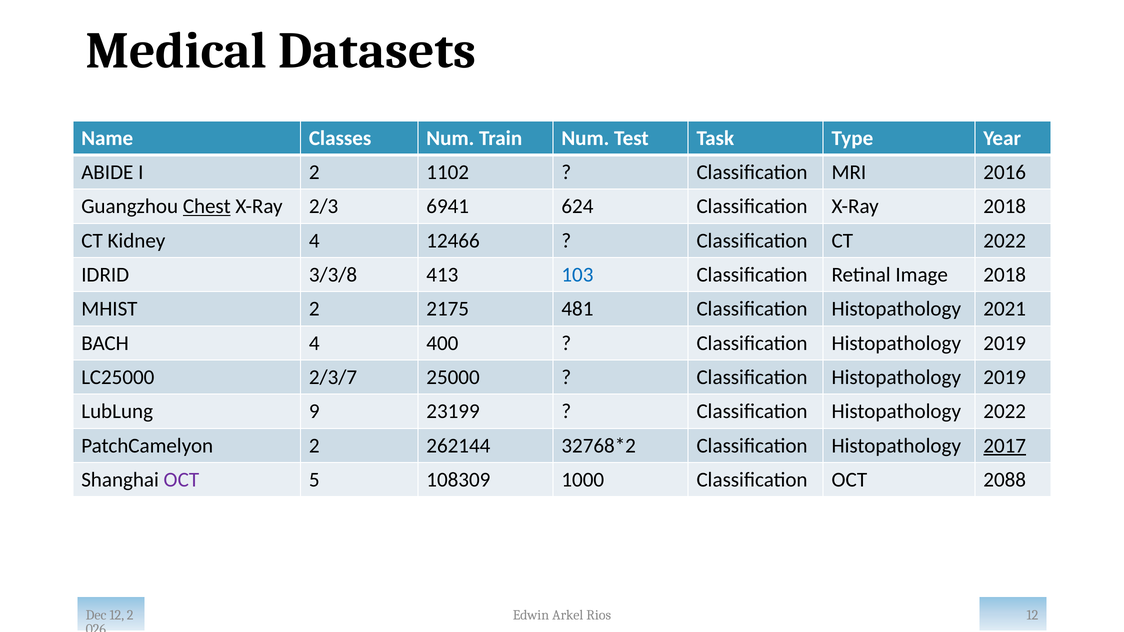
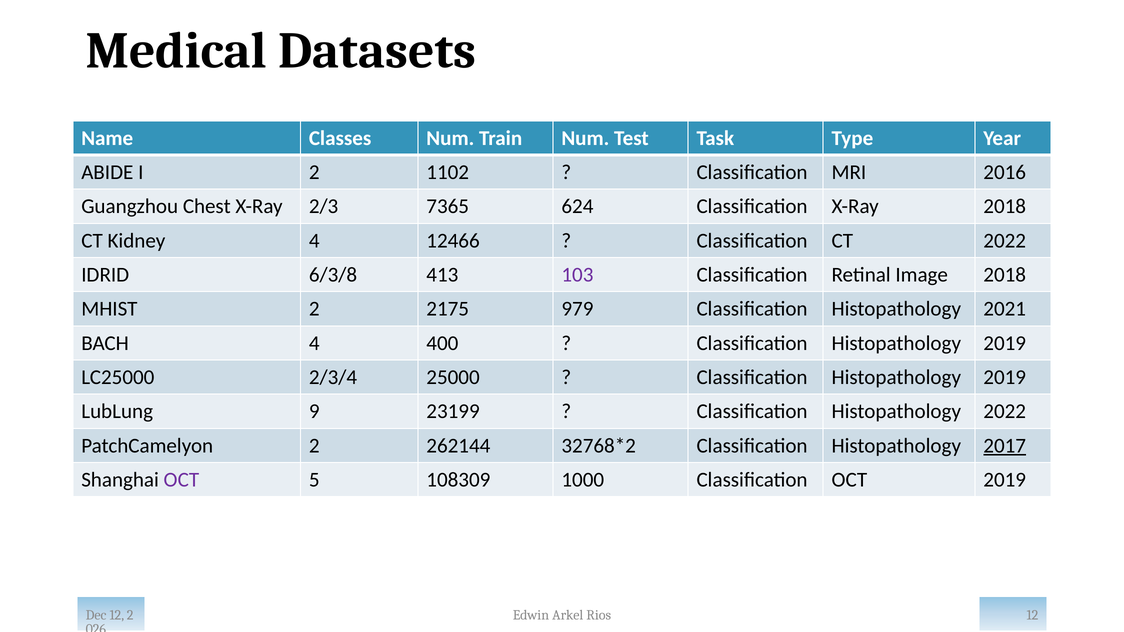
Chest underline: present -> none (207, 207)
6941: 6941 -> 7365 (448, 207)
3/3/8: 3/3/8 -> 6/3/8 (333, 275)
103 colour: blue -> purple (577, 275)
481: 481 -> 979 (577, 309)
2/3/7: 2/3/7 -> 2/3/4 (333, 378)
OCT 2088: 2088 -> 2019 (1005, 480)
